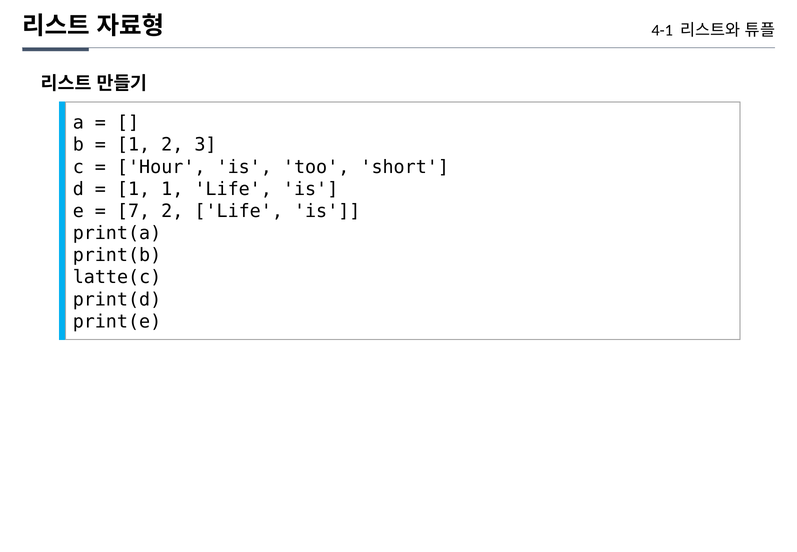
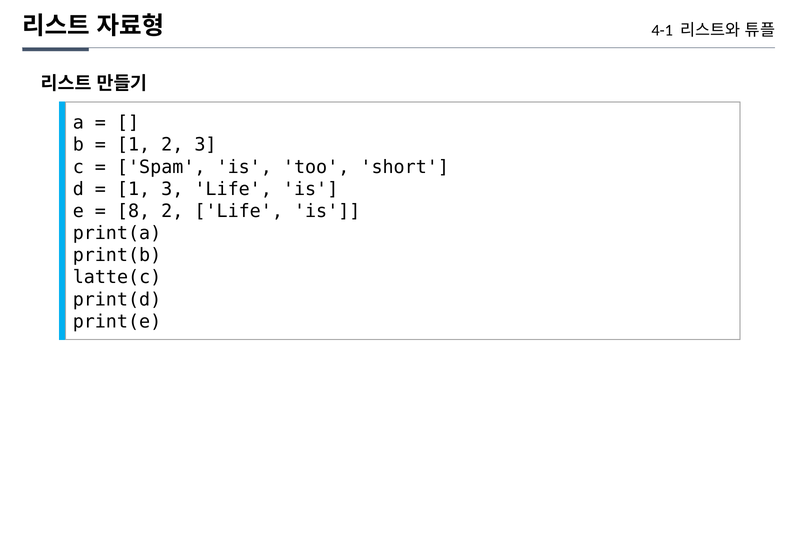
Hour: Hour -> Spam (161, 167)
1 1: 1 -> 3 (172, 189)
7: 7 -> 8 (134, 211)
